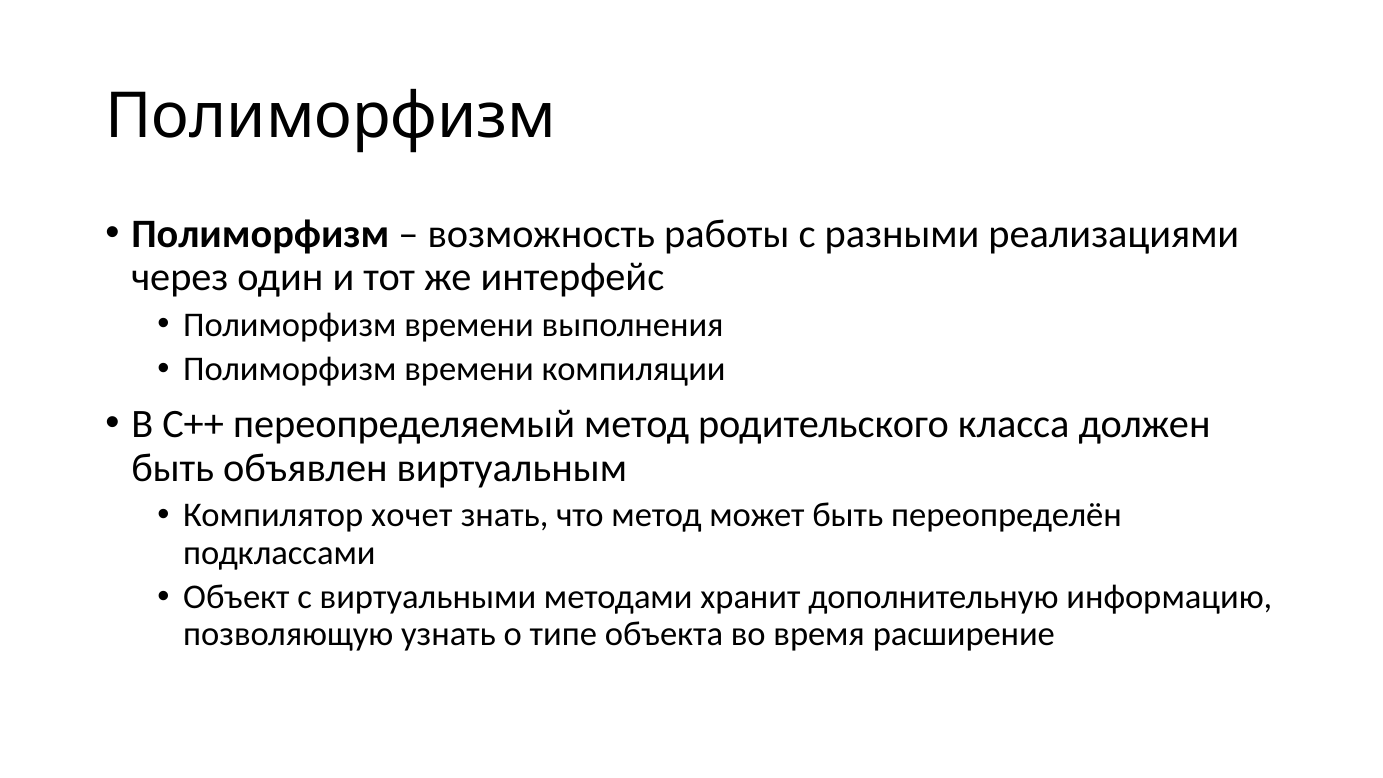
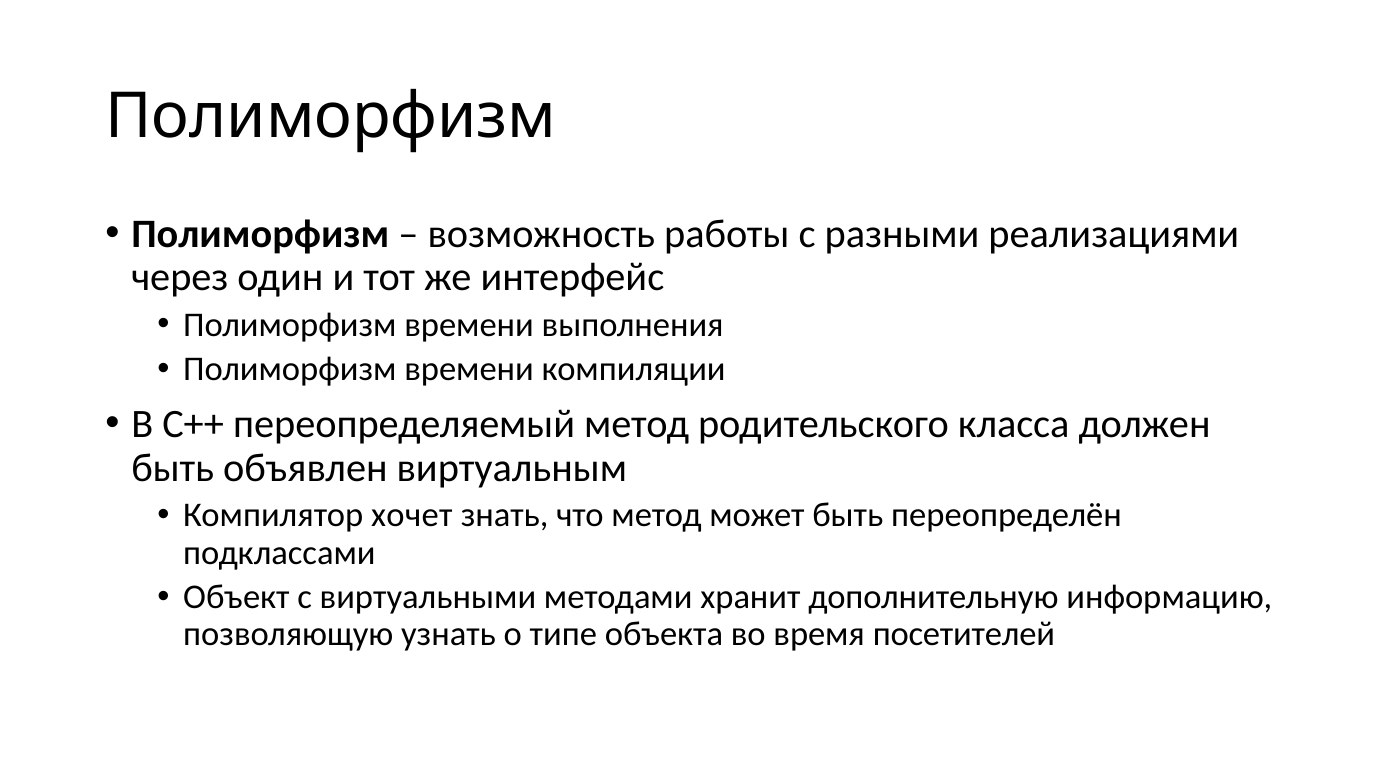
расширение: расширение -> посетителей (964, 634)
